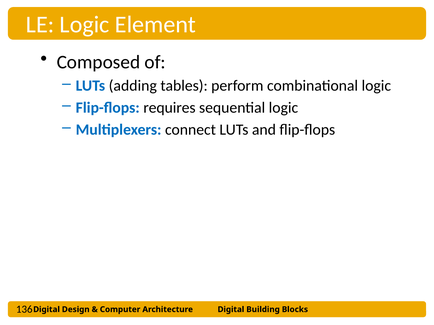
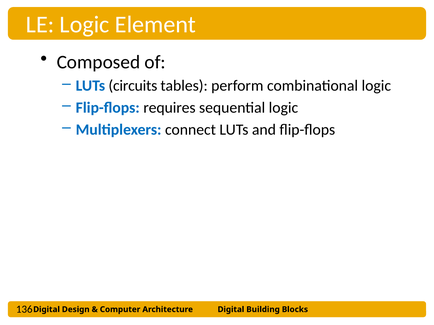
adding: adding -> circuits (133, 86)
